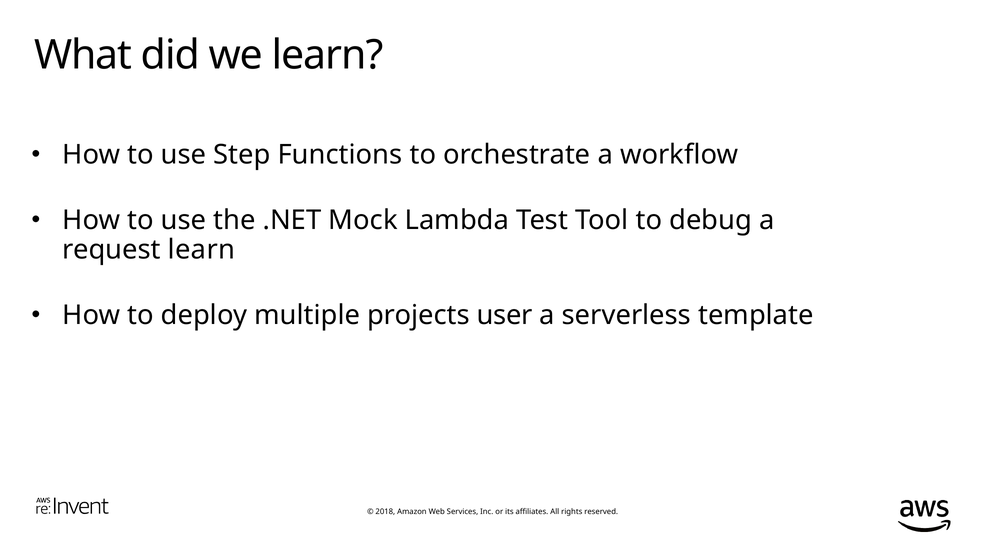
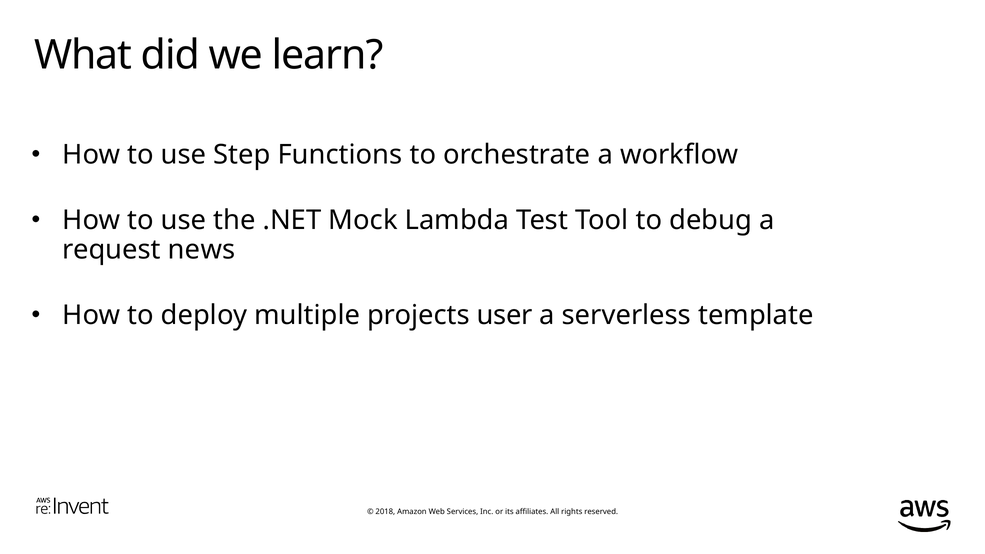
request learn: learn -> news (202, 250)
